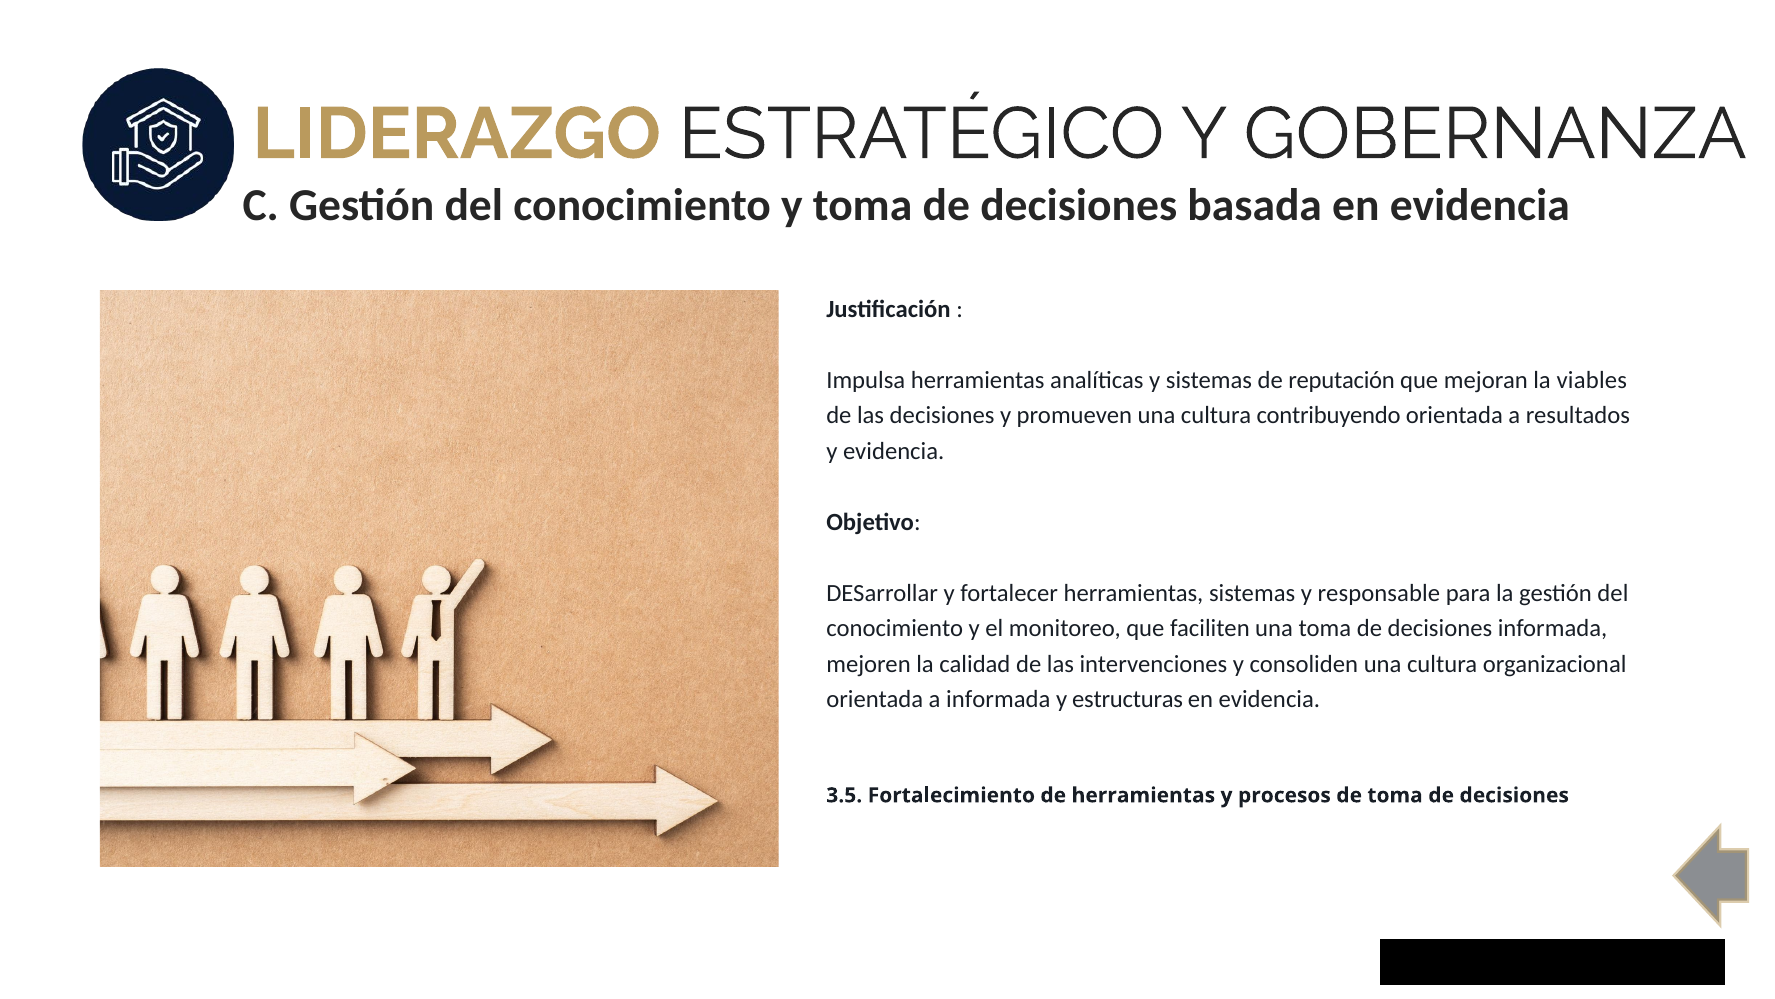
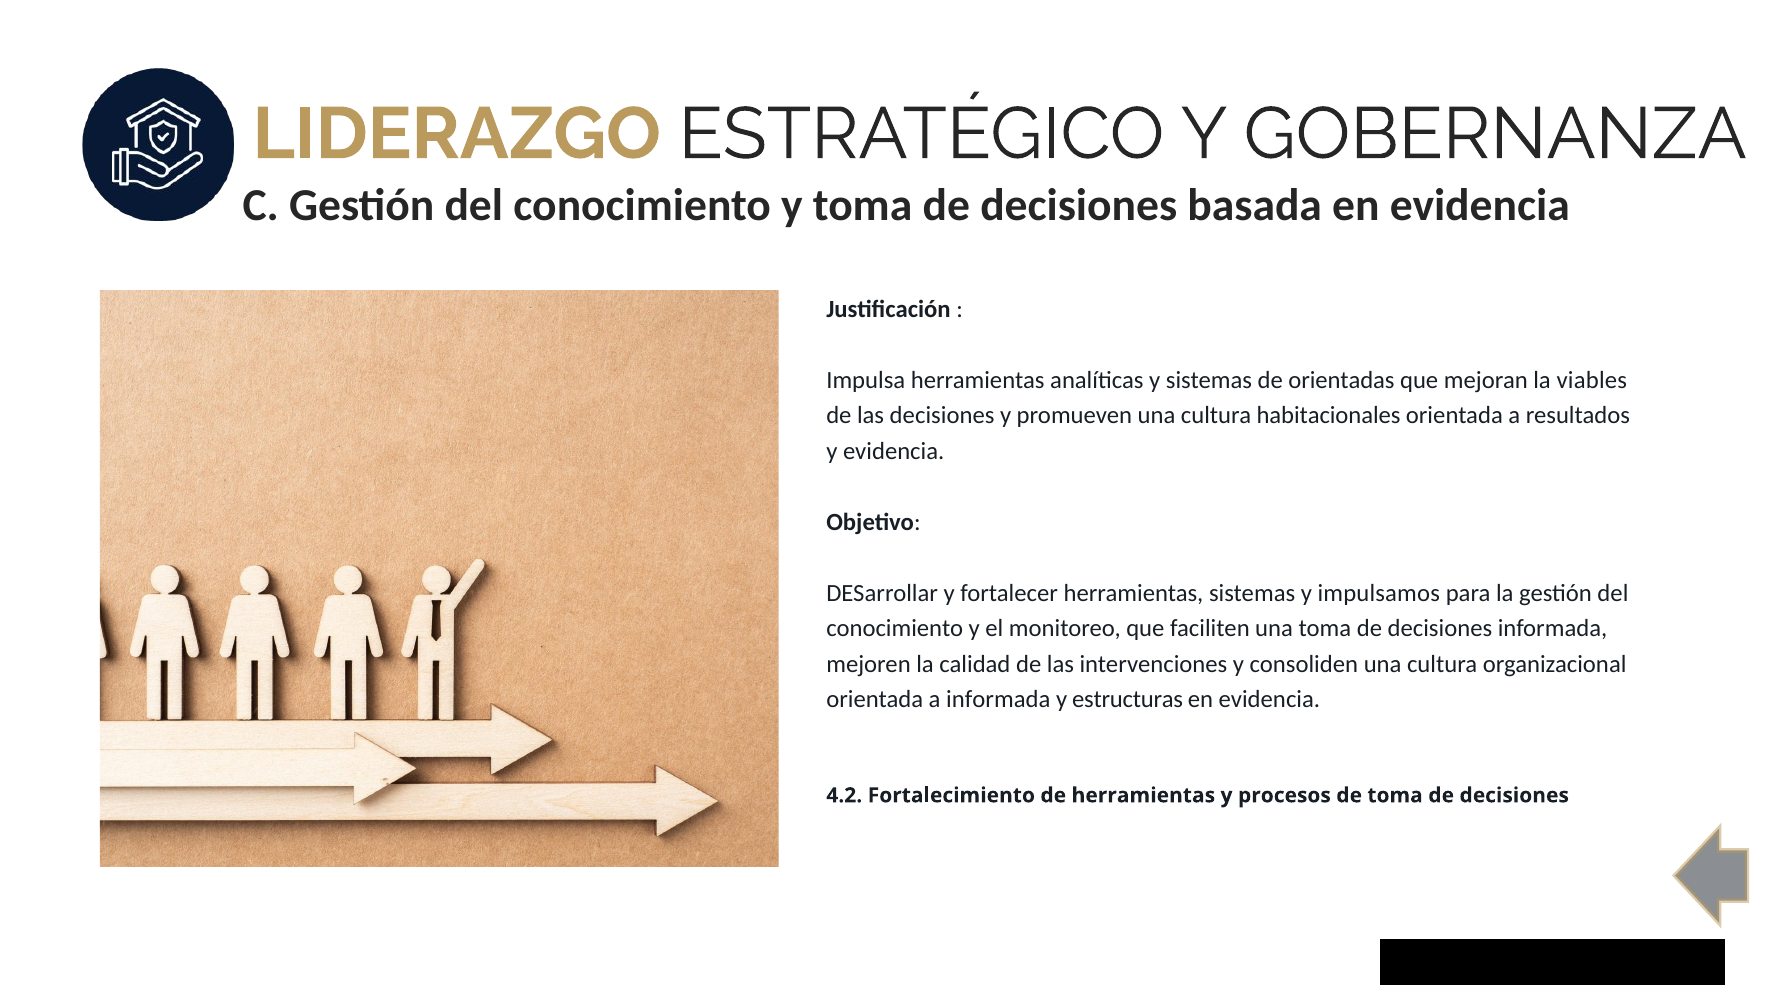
reputación: reputación -> orientadas (1341, 380)
contribuyendo: contribuyendo -> habitacionales (1329, 415)
responsable: responsable -> impulsamos (1379, 593)
3.5: 3.5 -> 4.2 (844, 795)
